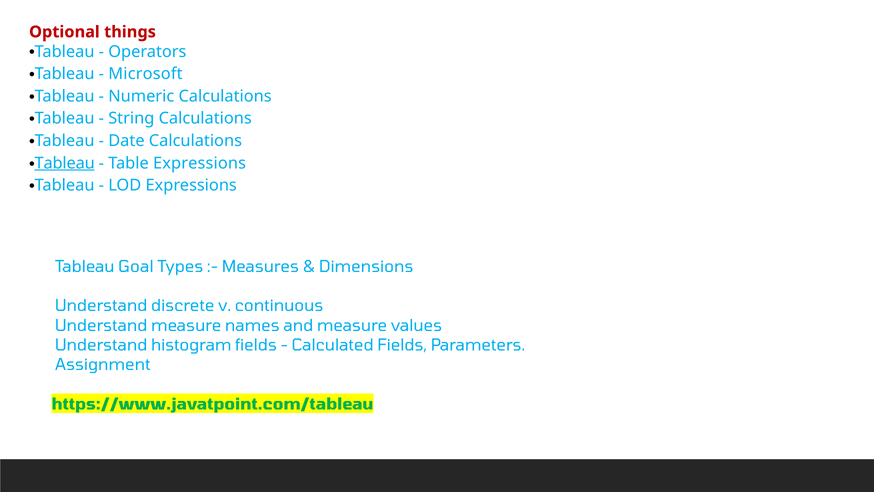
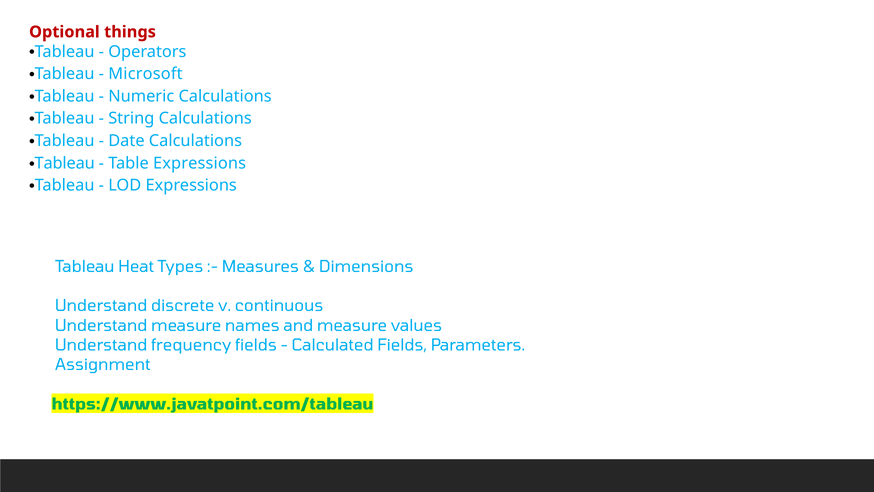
Tableau underline: present -> none (65, 163)
Goal: Goal -> Heat (136, 266)
histogram: histogram -> frequency (191, 345)
